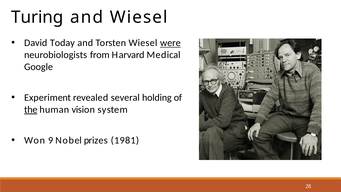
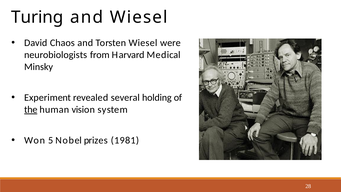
Today: Today -> Chaos (62, 43)
were underline: present -> none (170, 43)
Google: Google -> Minsky (39, 67)
9: 9 -> 5 (51, 140)
